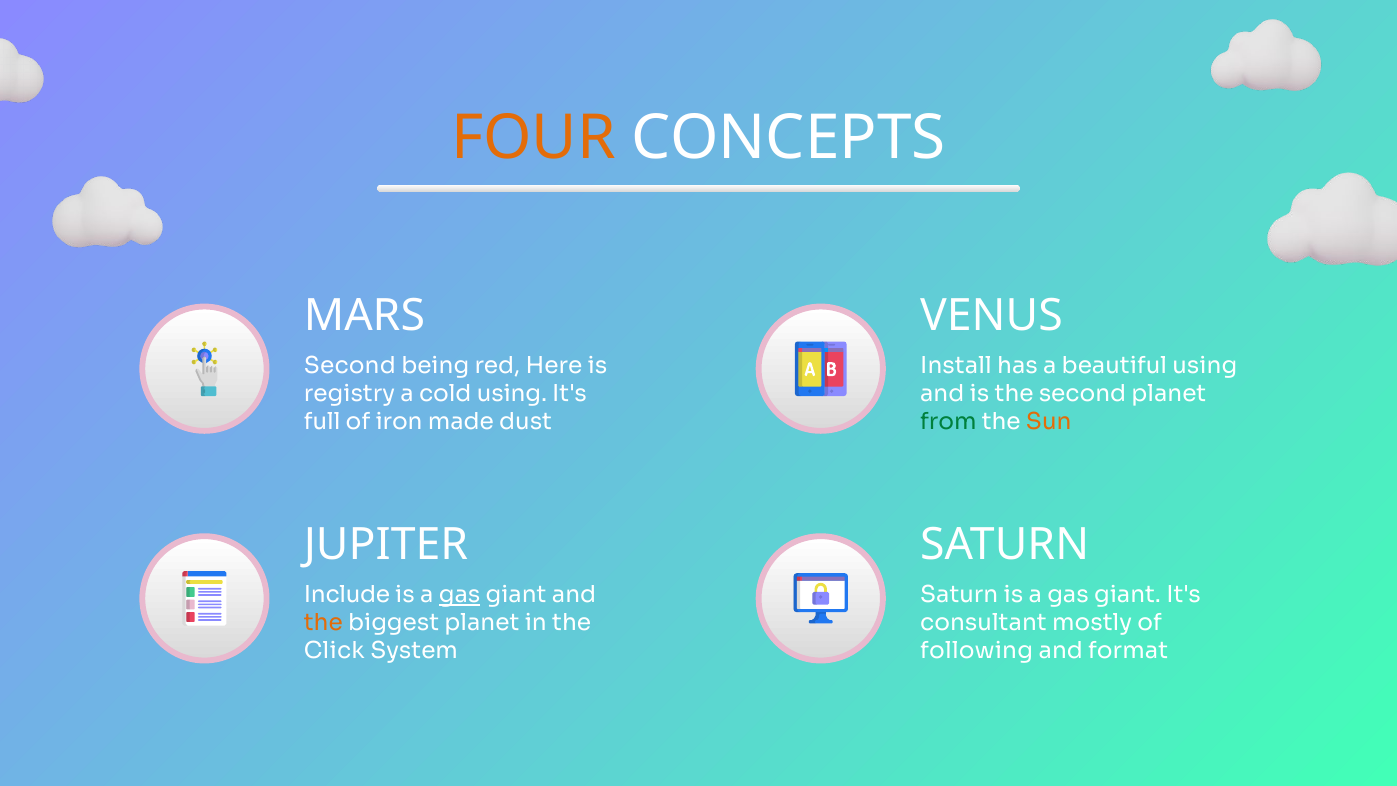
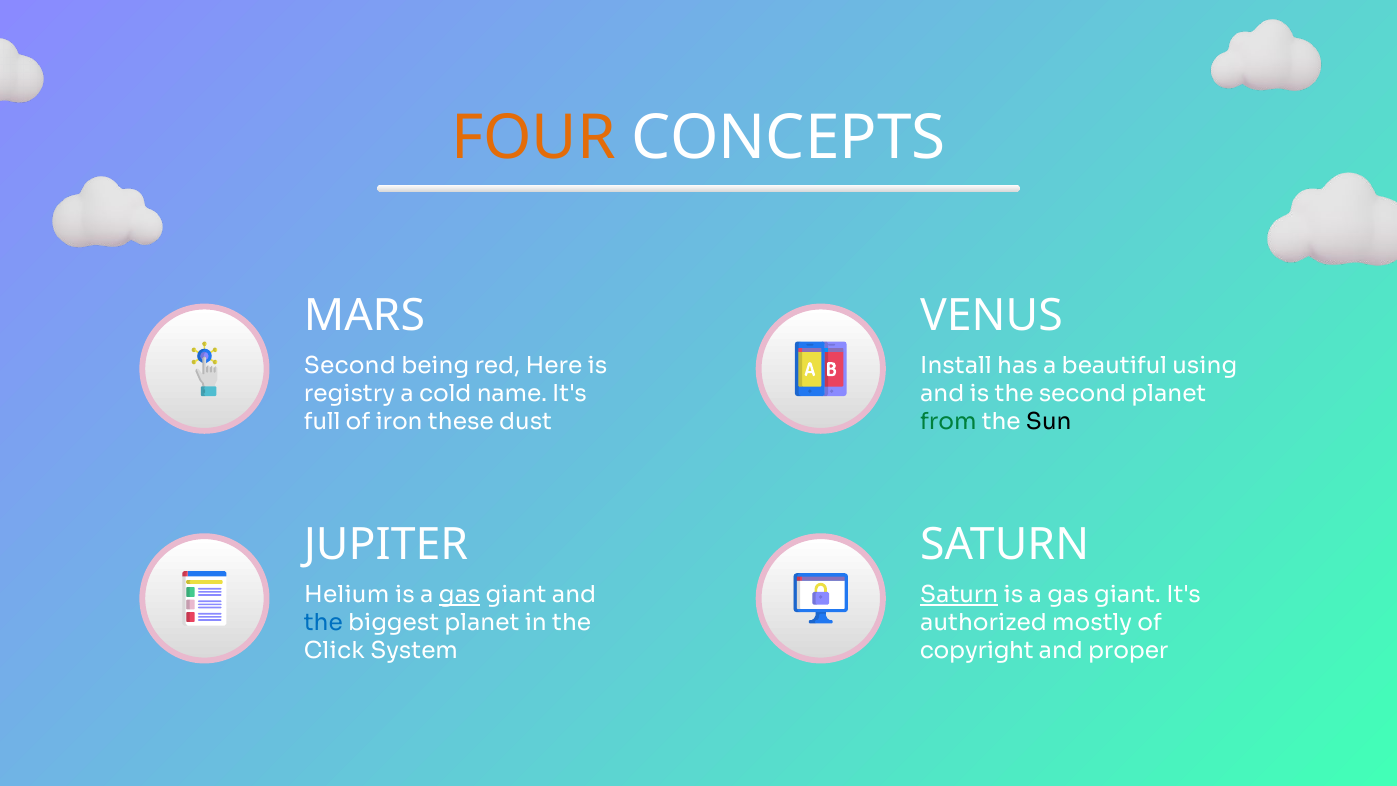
cold using: using -> name (512, 393)
made: made -> these (461, 421)
Sun colour: orange -> black (1049, 421)
Include: Include -> Helium (347, 595)
Saturn underline: none -> present (959, 595)
the colour: orange -> blue (323, 623)
consultant: consultant -> authorized (984, 623)
following: following -> copyright (977, 651)
format: format -> proper (1128, 651)
